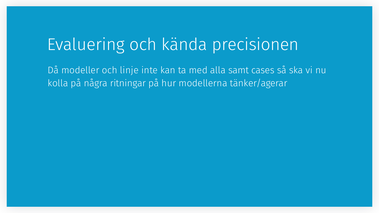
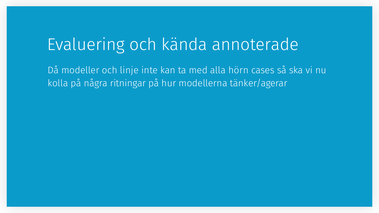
precisionen: precisionen -> annoterade (255, 45)
samt: samt -> hörn (238, 70)
